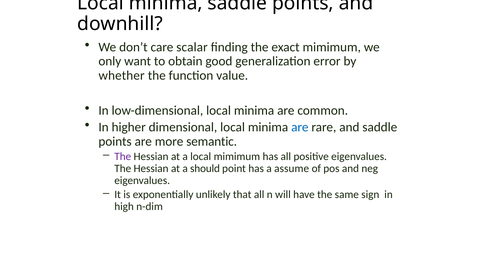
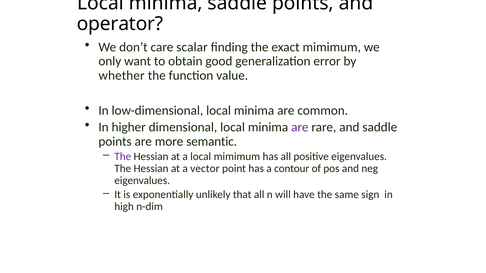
downhill: downhill -> operator (120, 24)
are colour: blue -> purple (300, 127)
should: should -> vector (205, 169)
assume: assume -> contour (292, 169)
